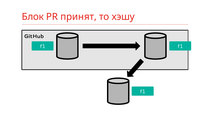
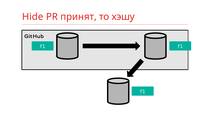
Блок: Блок -> Hide (33, 17)
